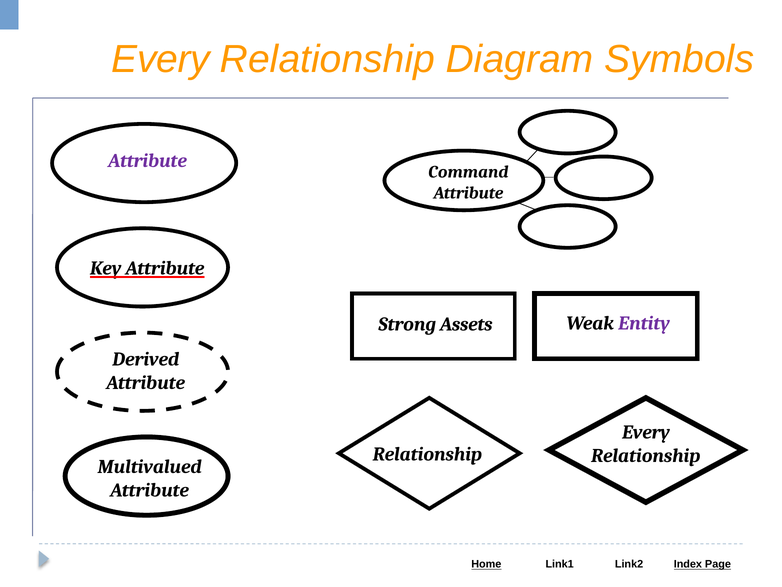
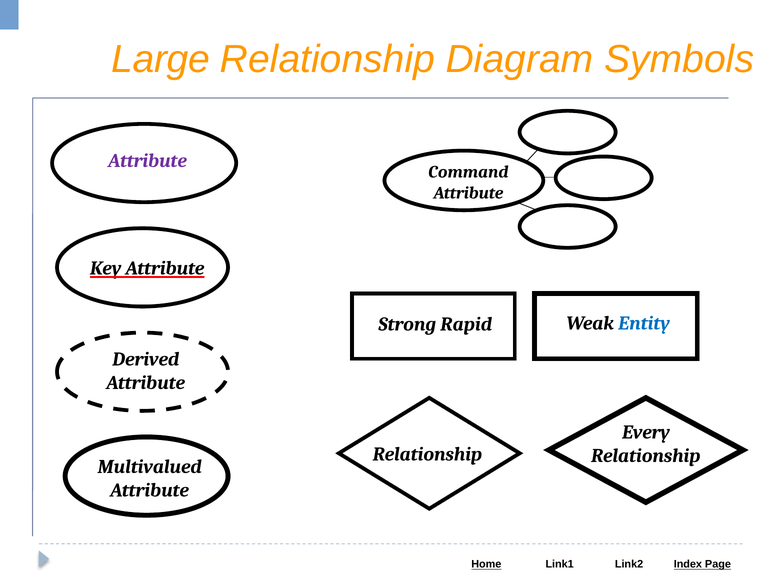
Every: Every -> Large (161, 59)
Entity colour: purple -> blue (644, 323)
Assets: Assets -> Rapid (466, 324)
